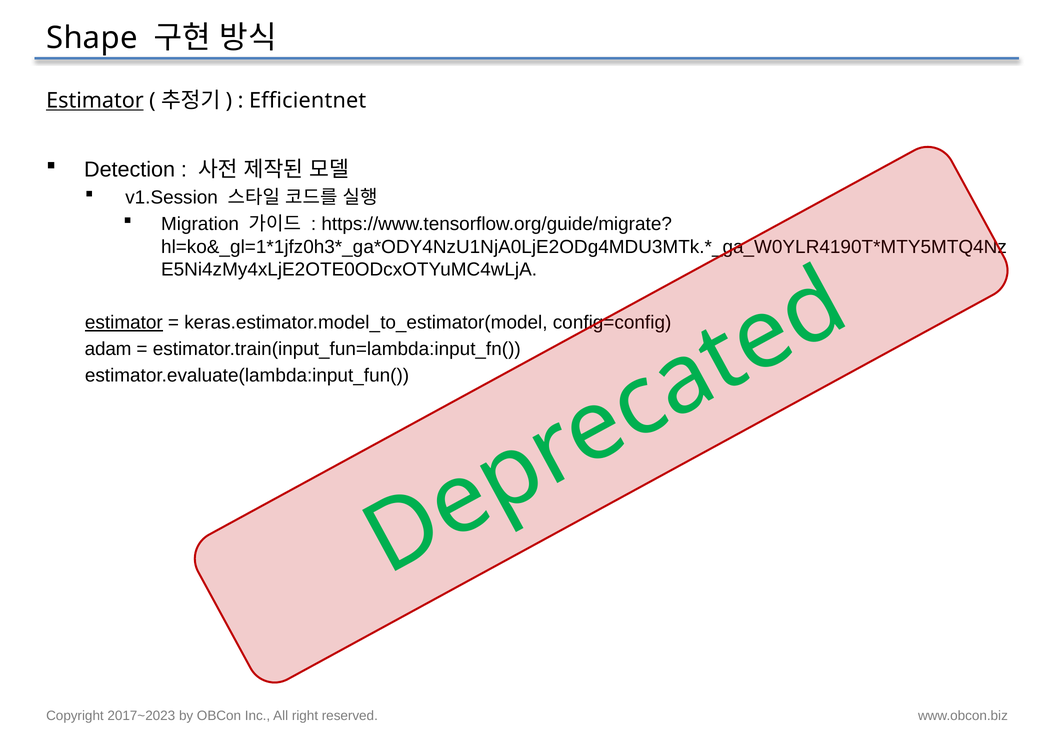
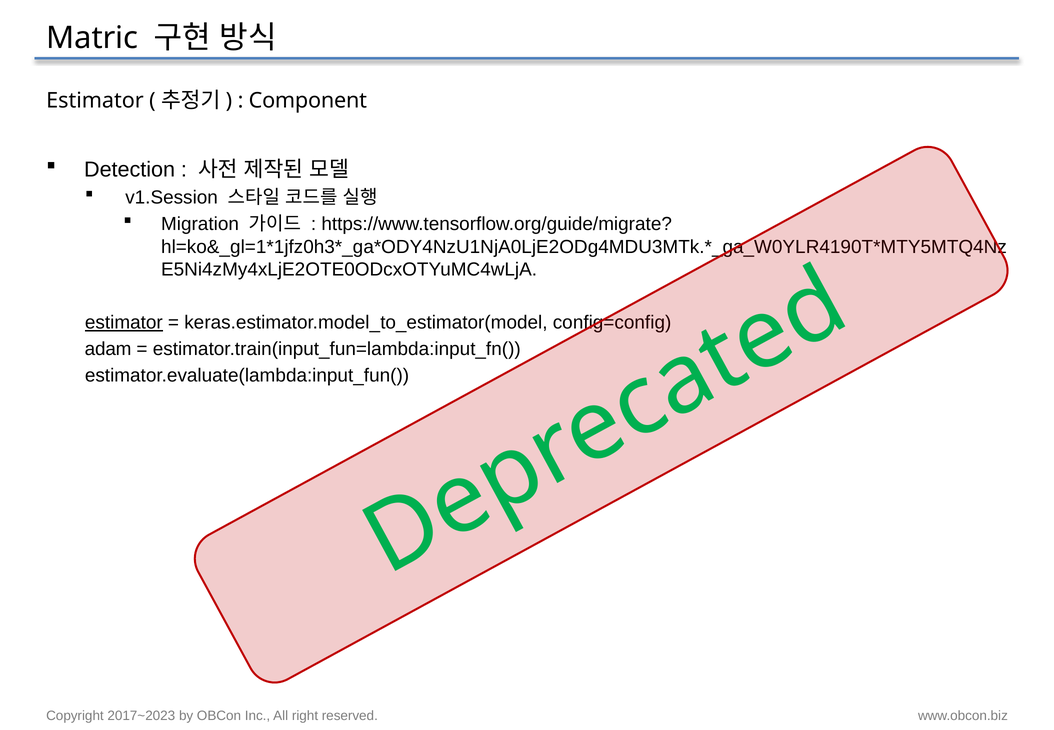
Shape: Shape -> Matric (92, 38)
Estimator underline: present -> none (95, 101)
Efficientnet: Efficientnet -> Component (308, 101)
